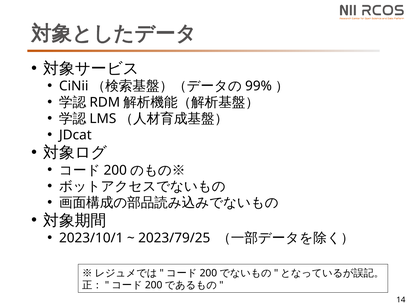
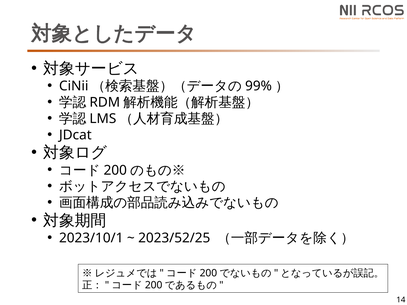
2023/79/25: 2023/79/25 -> 2023/52/25 (174, 238)
